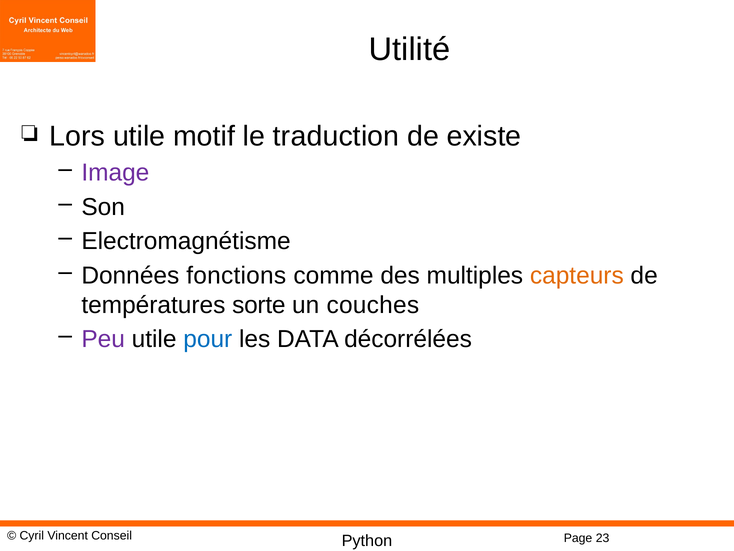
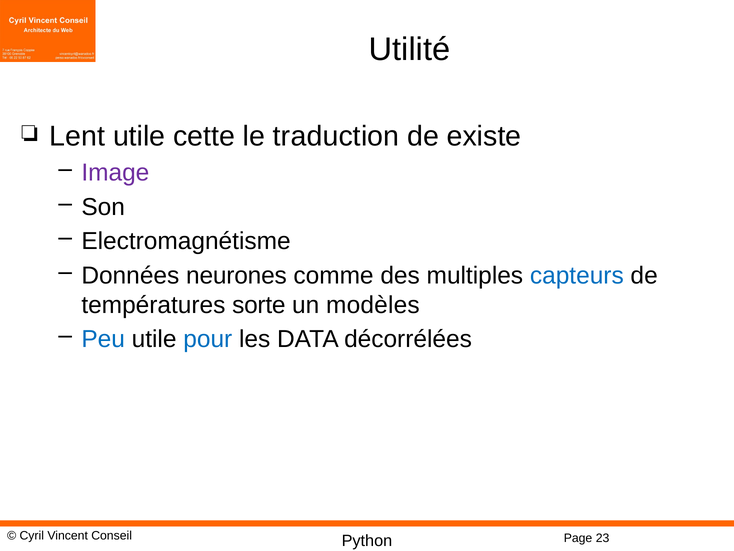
Lors: Lors -> Lent (77, 136)
motif: motif -> cette (204, 136)
fonctions: fonctions -> neurones (236, 275)
capteurs colour: orange -> blue (577, 275)
couches: couches -> modèles (373, 305)
Peu colour: purple -> blue (103, 339)
